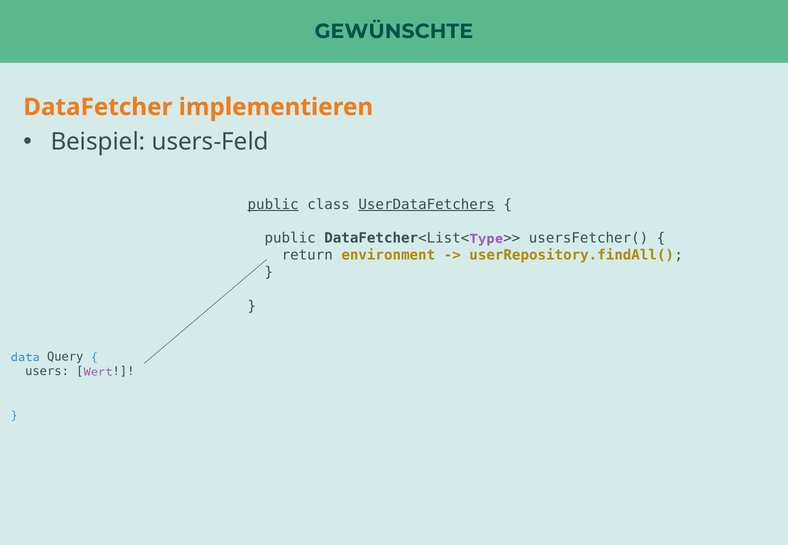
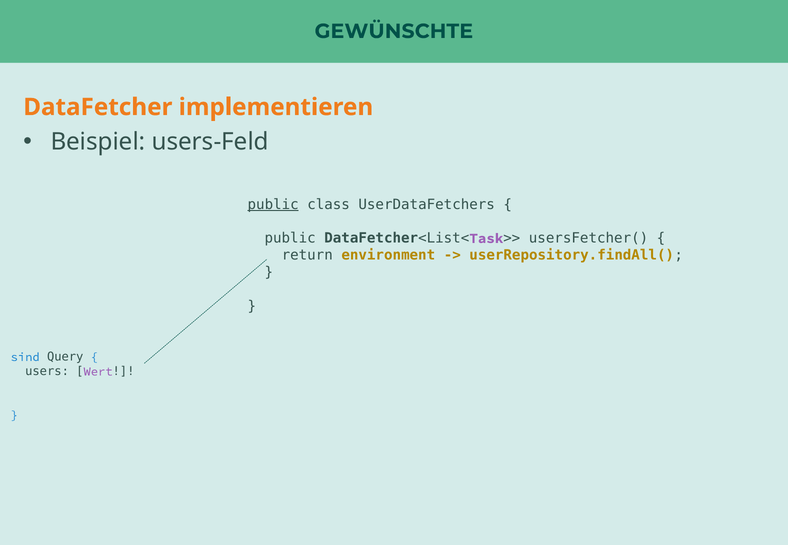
UserDataFetchers underline: present -> none (427, 205)
Type: Type -> Task (486, 239)
data: data -> sind (25, 357)
